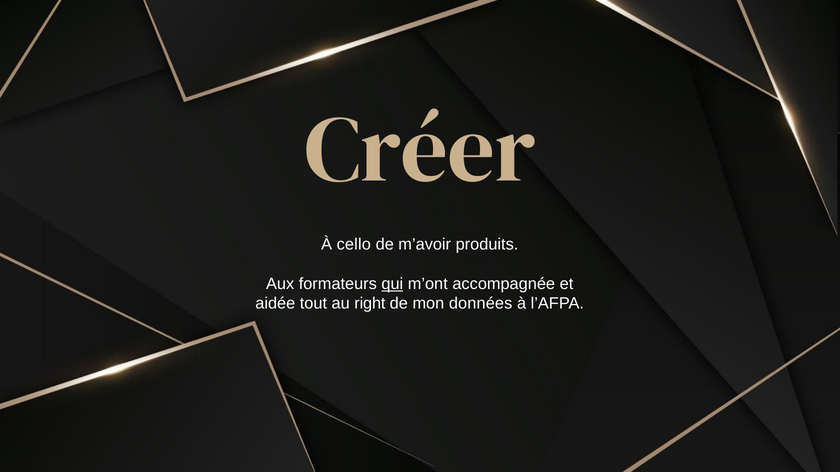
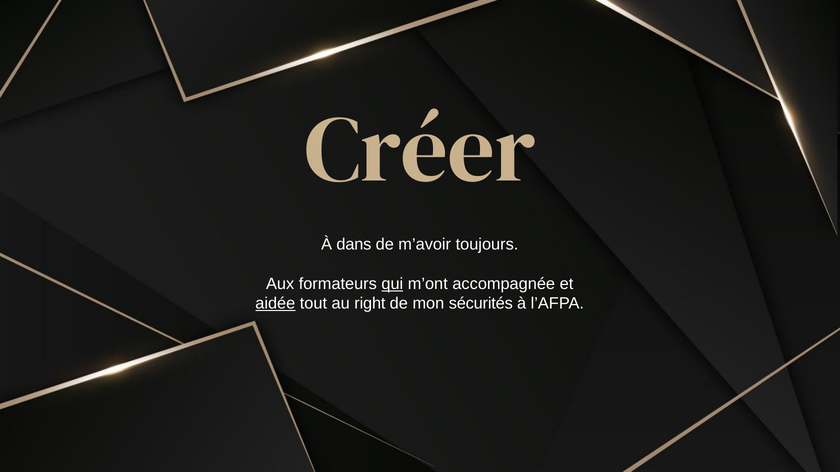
cello: cello -> dans (354, 245)
produits: produits -> toujours (487, 245)
aidée underline: none -> present (275, 304)
données: données -> sécurités (481, 304)
